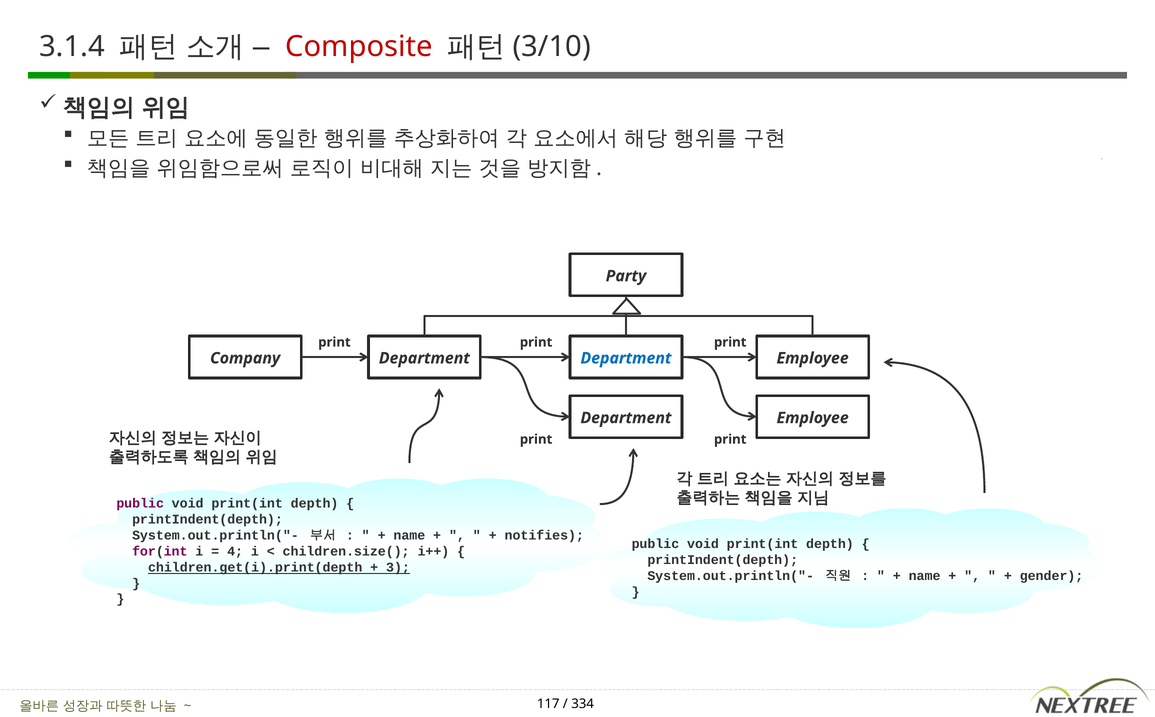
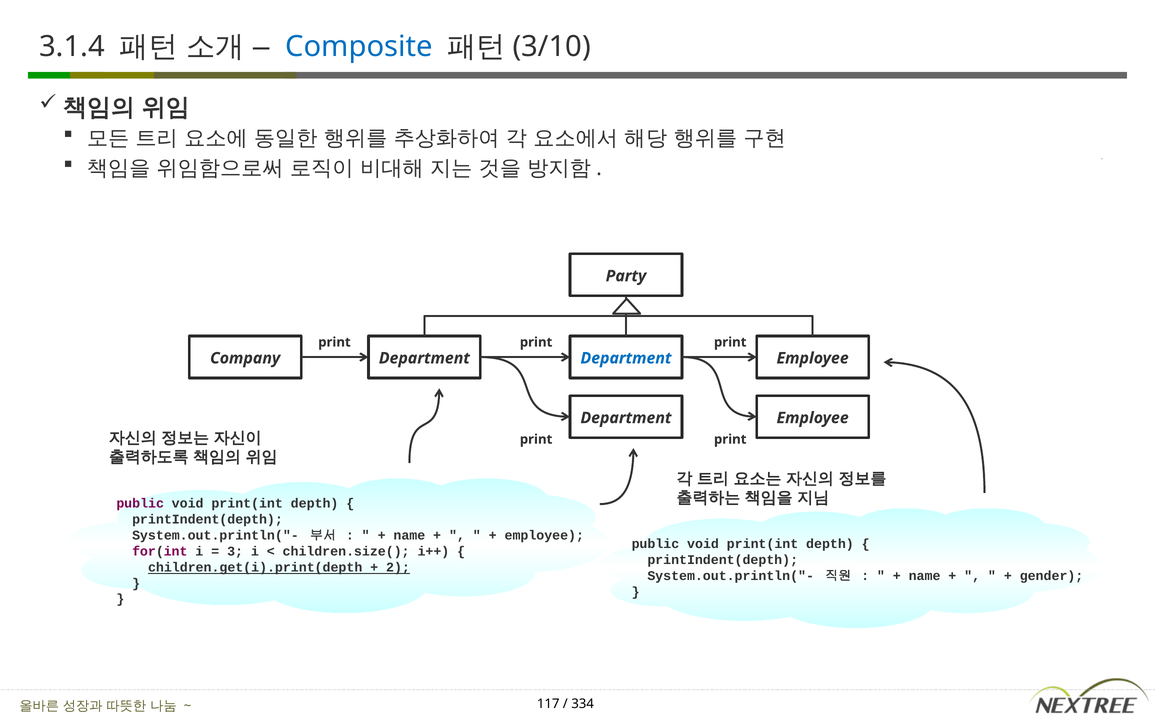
Composite colour: red -> blue (359, 47)
notifies: notifies -> employee (544, 535)
4: 4 -> 3 (235, 551)
3: 3 -> 2 (398, 567)
